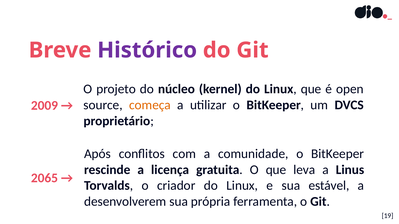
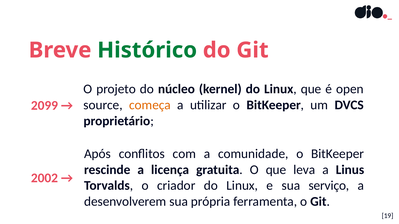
Histórico colour: purple -> green (147, 50)
2009: 2009 -> 2099 (44, 106)
2065: 2065 -> 2002 (44, 178)
estável: estável -> serviço (329, 186)
